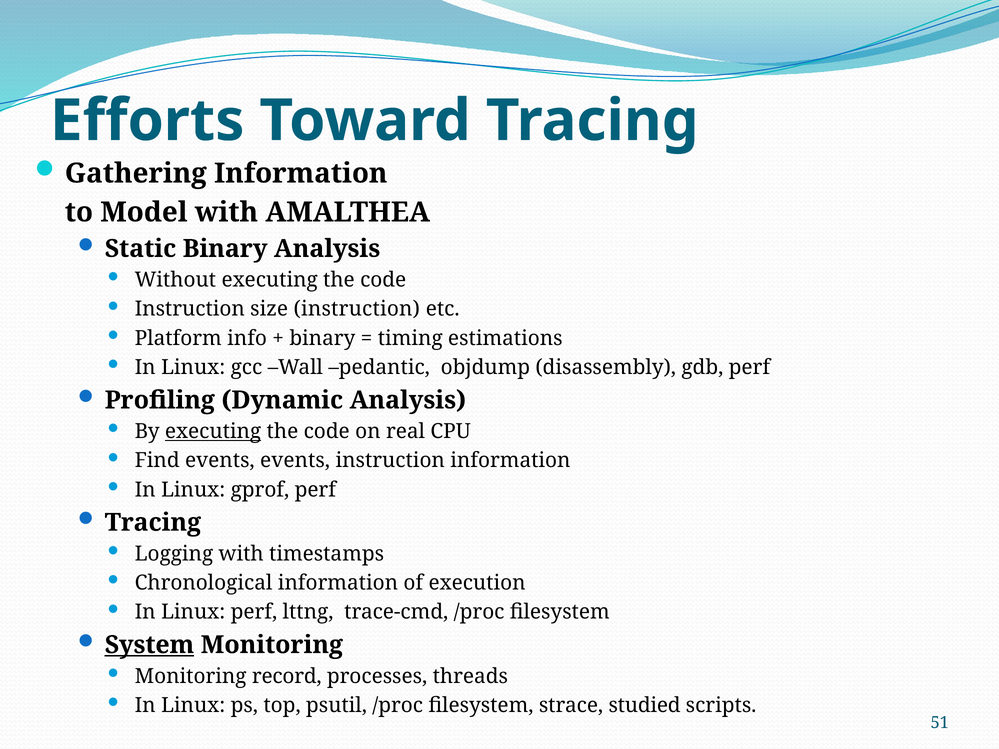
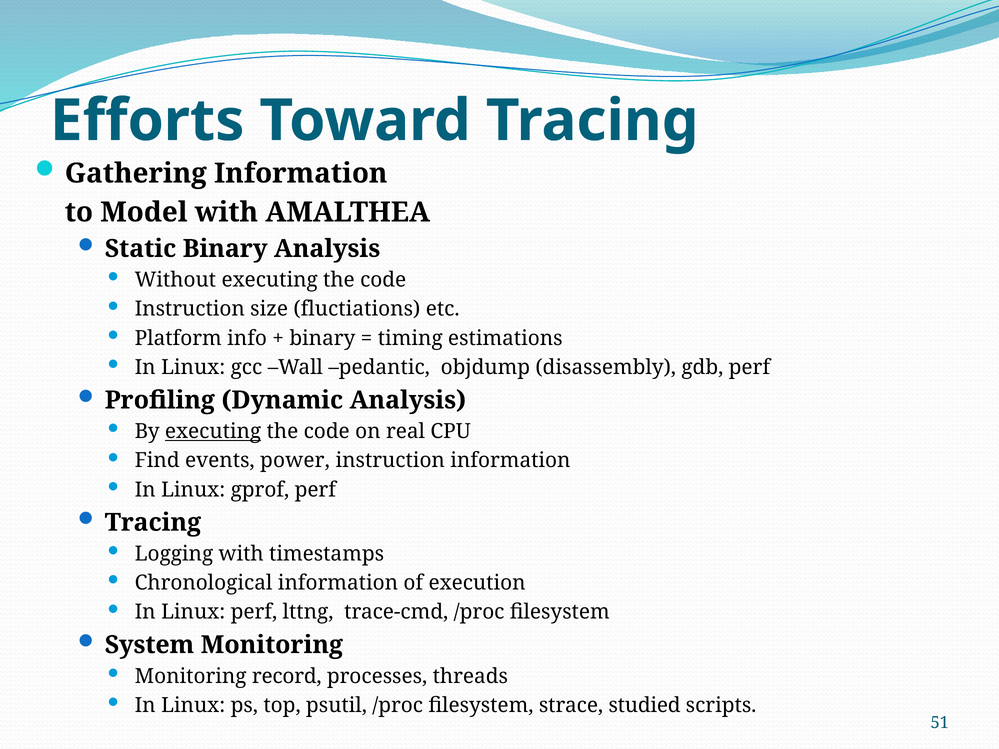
size instruction: instruction -> fluctiations (357, 309)
events events: events -> power (295, 461)
System underline: present -> none (149, 645)
